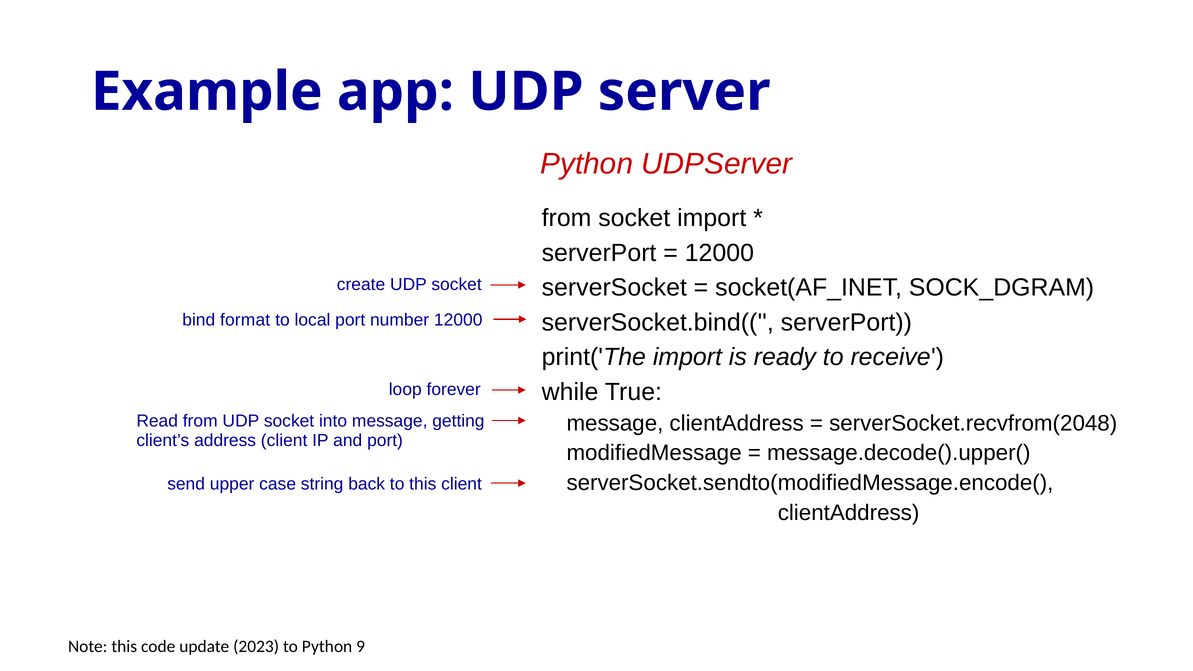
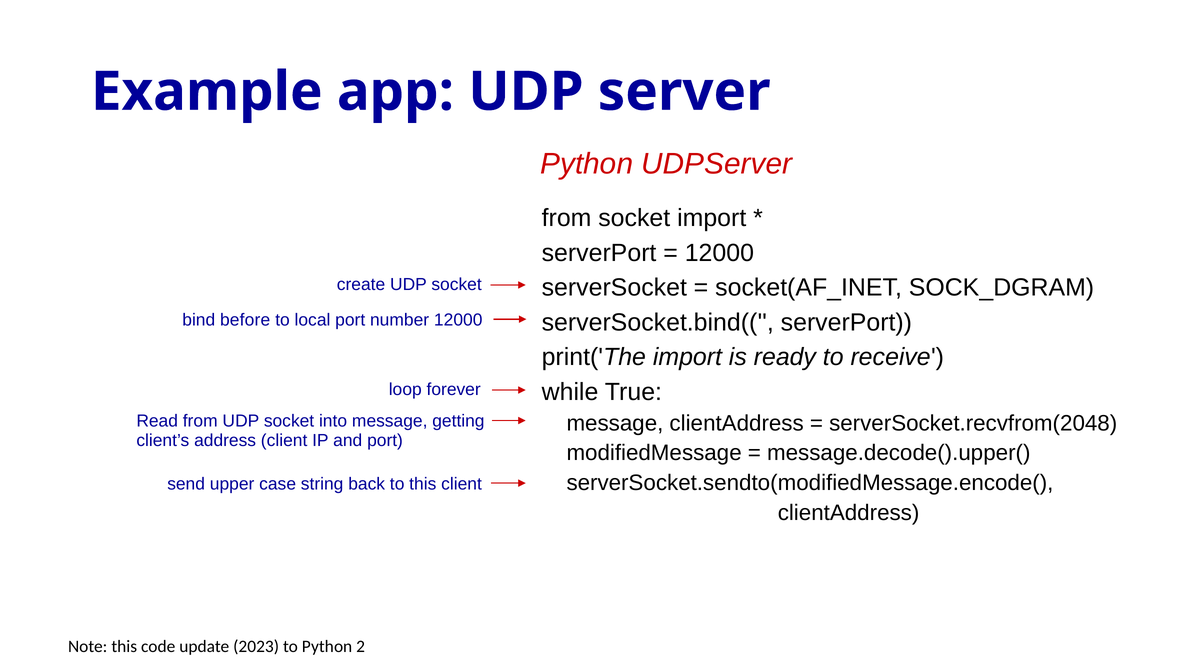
format: format -> before (245, 320)
9: 9 -> 2 (361, 647)
